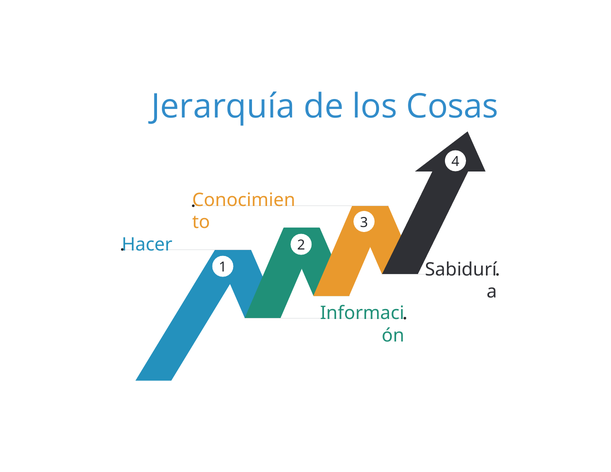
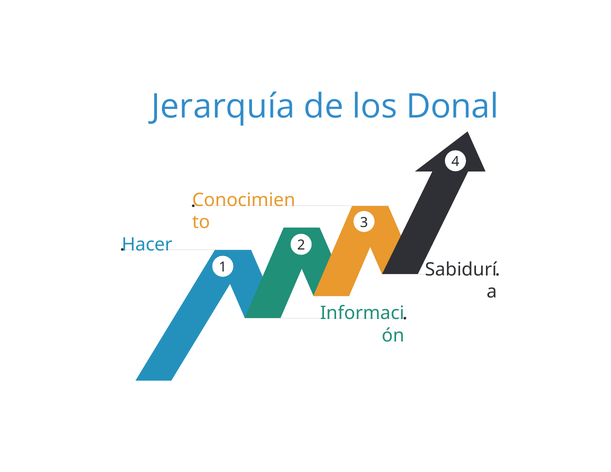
Cosas: Cosas -> Donal (452, 106)
